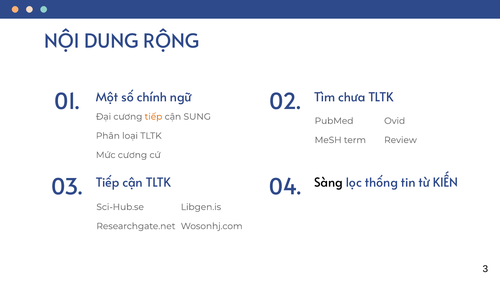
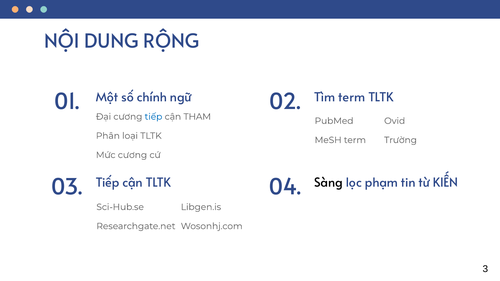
Tìm chưa: chưa -> term (352, 97)
tiếp colour: orange -> blue (153, 117)
SUNG: SUNG -> THAM (197, 117)
Review: Review -> Trường (401, 140)
thống: thống -> phạm (381, 183)
